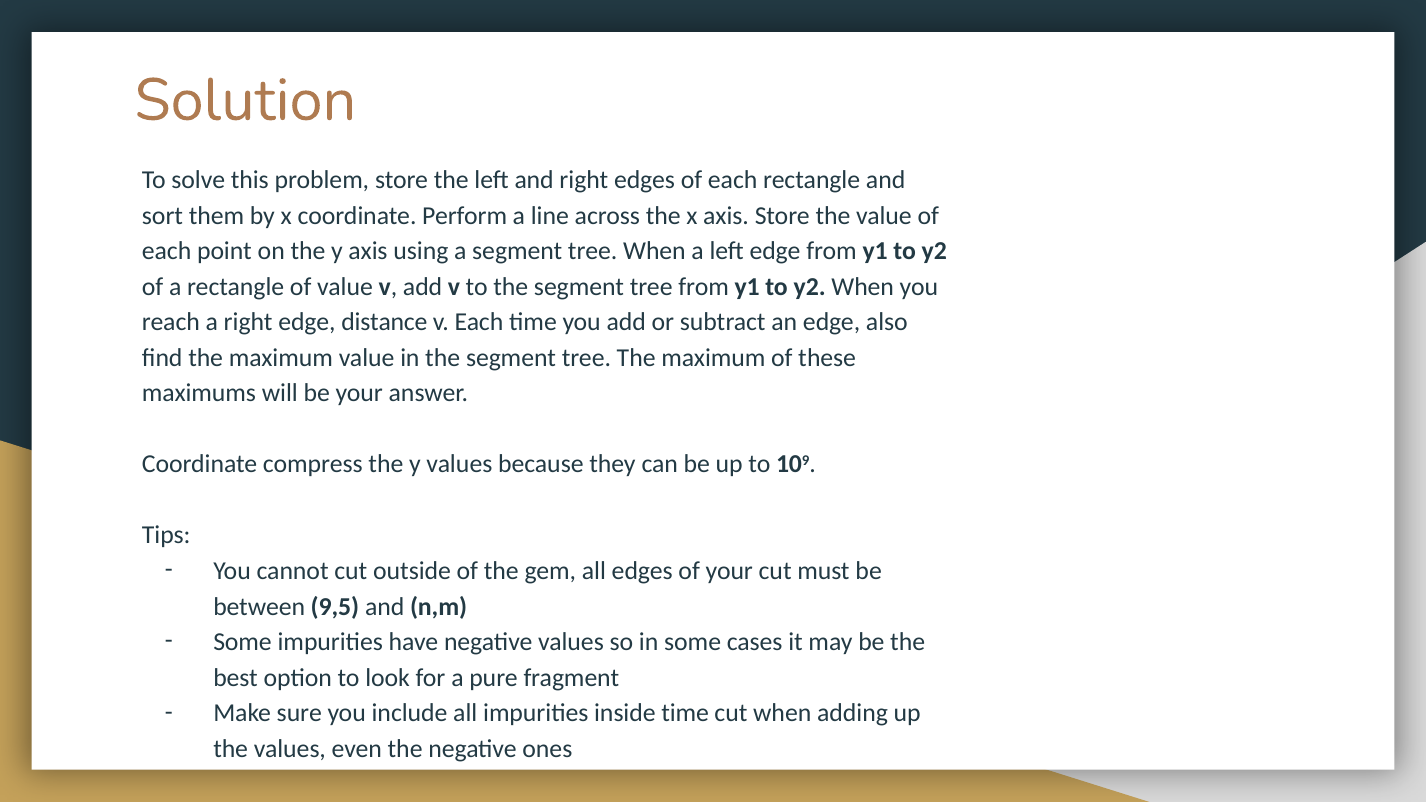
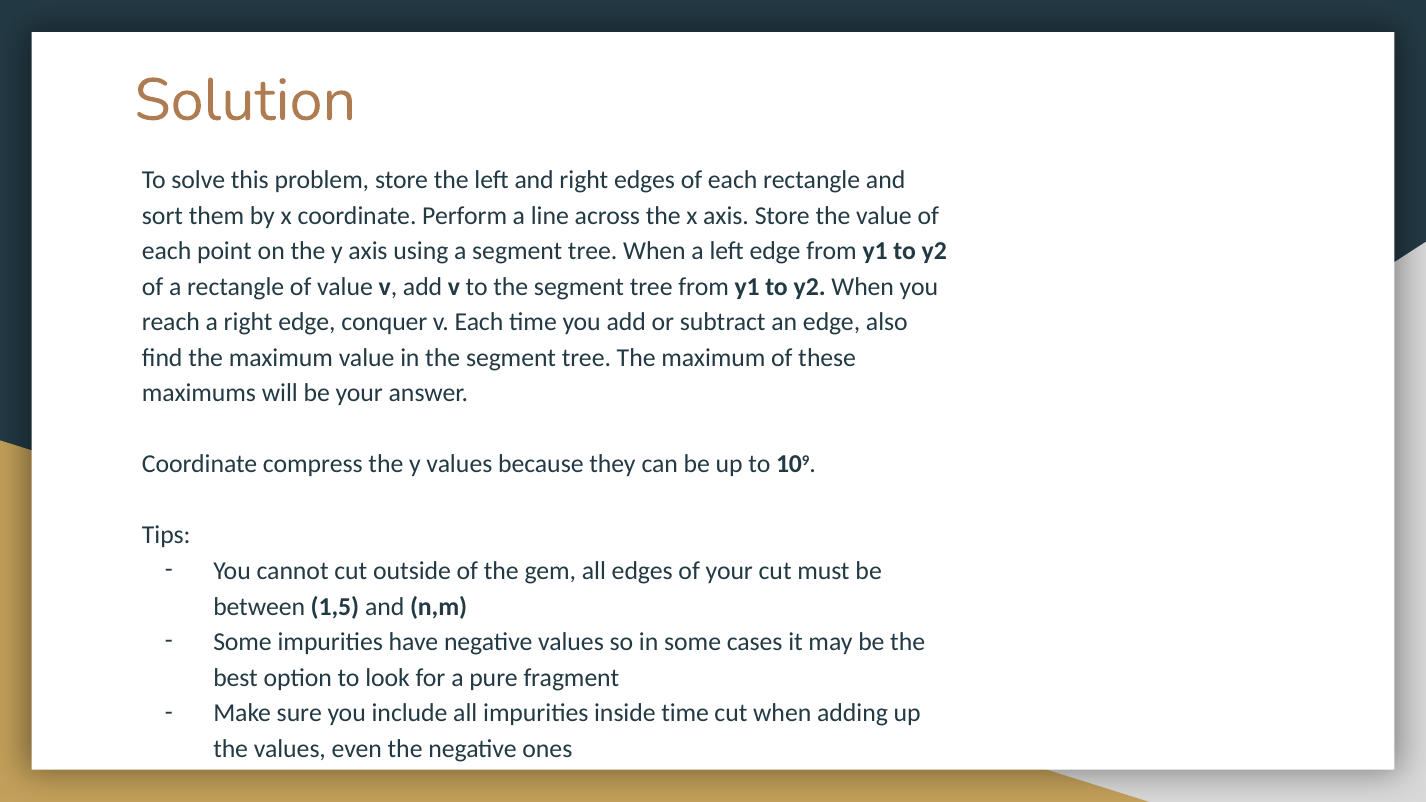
distance: distance -> conquer (384, 322)
9,5: 9,5 -> 1,5 (335, 607)
